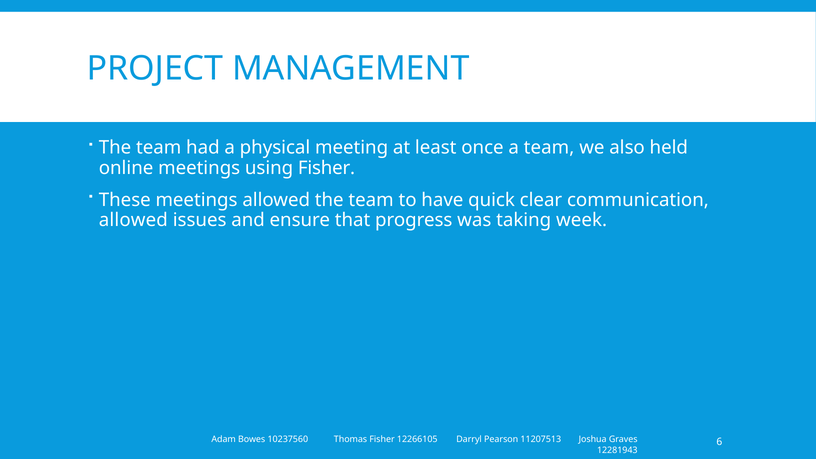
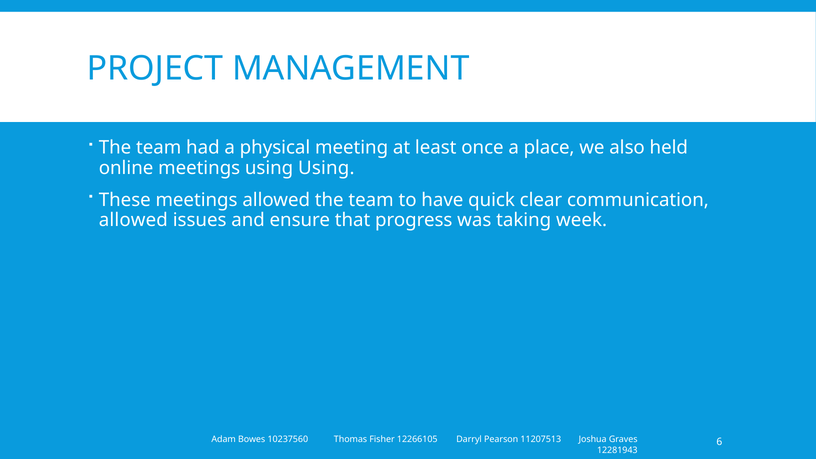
a team: team -> place (549, 148)
using Fisher: Fisher -> Using (326, 168)
